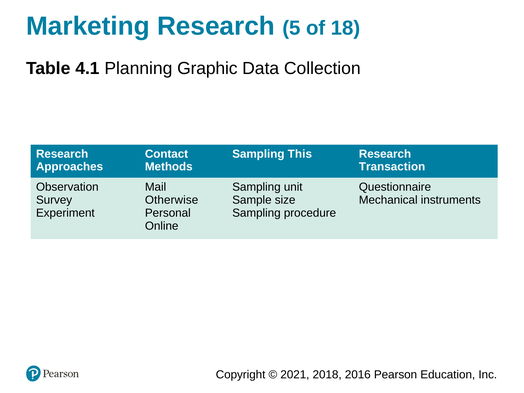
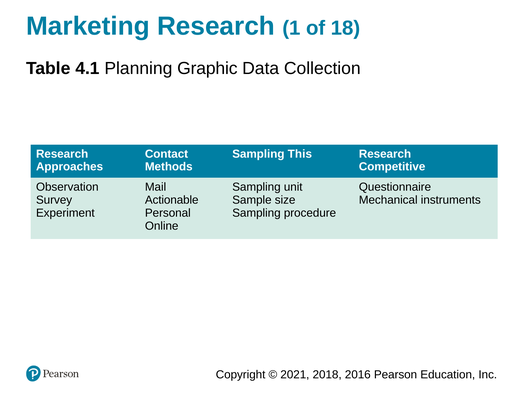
5: 5 -> 1 (291, 28)
Transaction: Transaction -> Competitive (392, 167)
Otherwise: Otherwise -> Actionable (172, 200)
